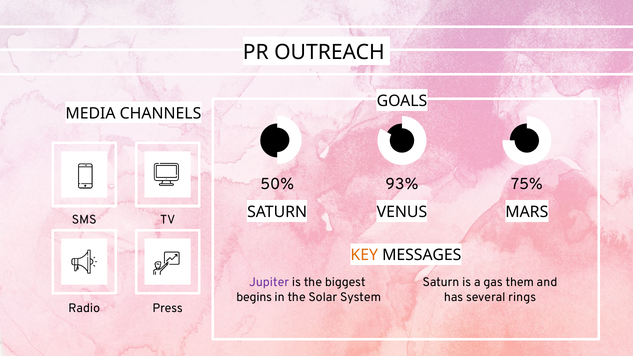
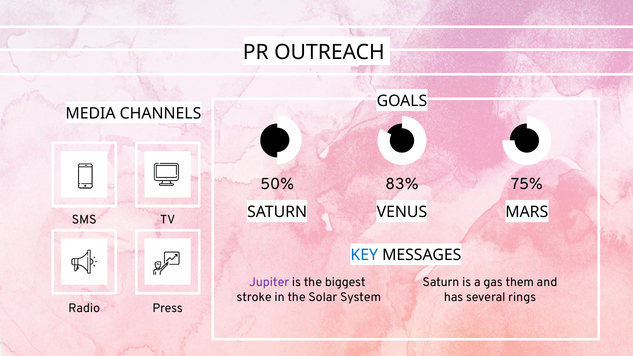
93%: 93% -> 83% (402, 184)
KEY colour: orange -> blue (364, 255)
begins: begins -> stroke (254, 297)
